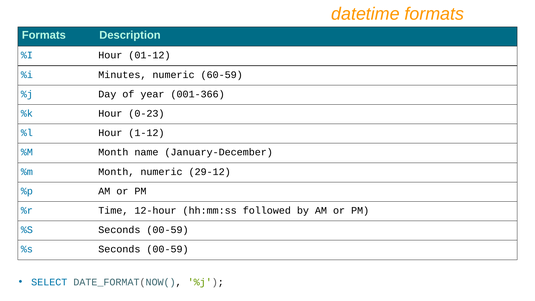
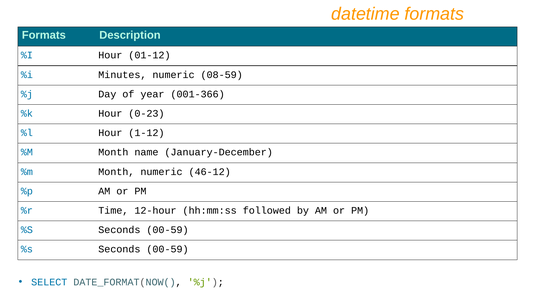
60-59: 60-59 -> 08-59 (222, 75)
29-12: 29-12 -> 46-12 (210, 172)
